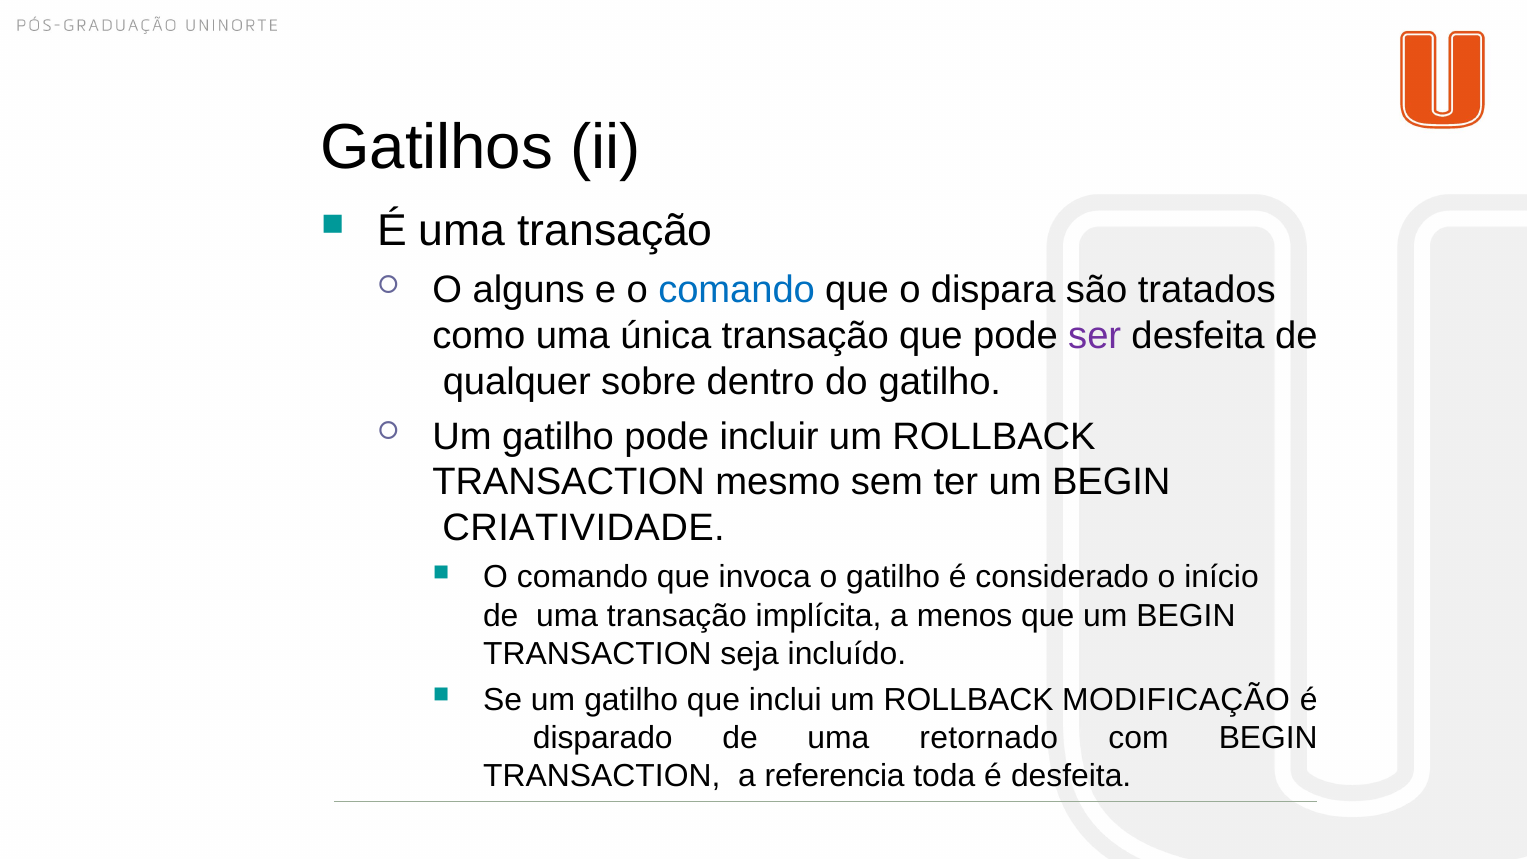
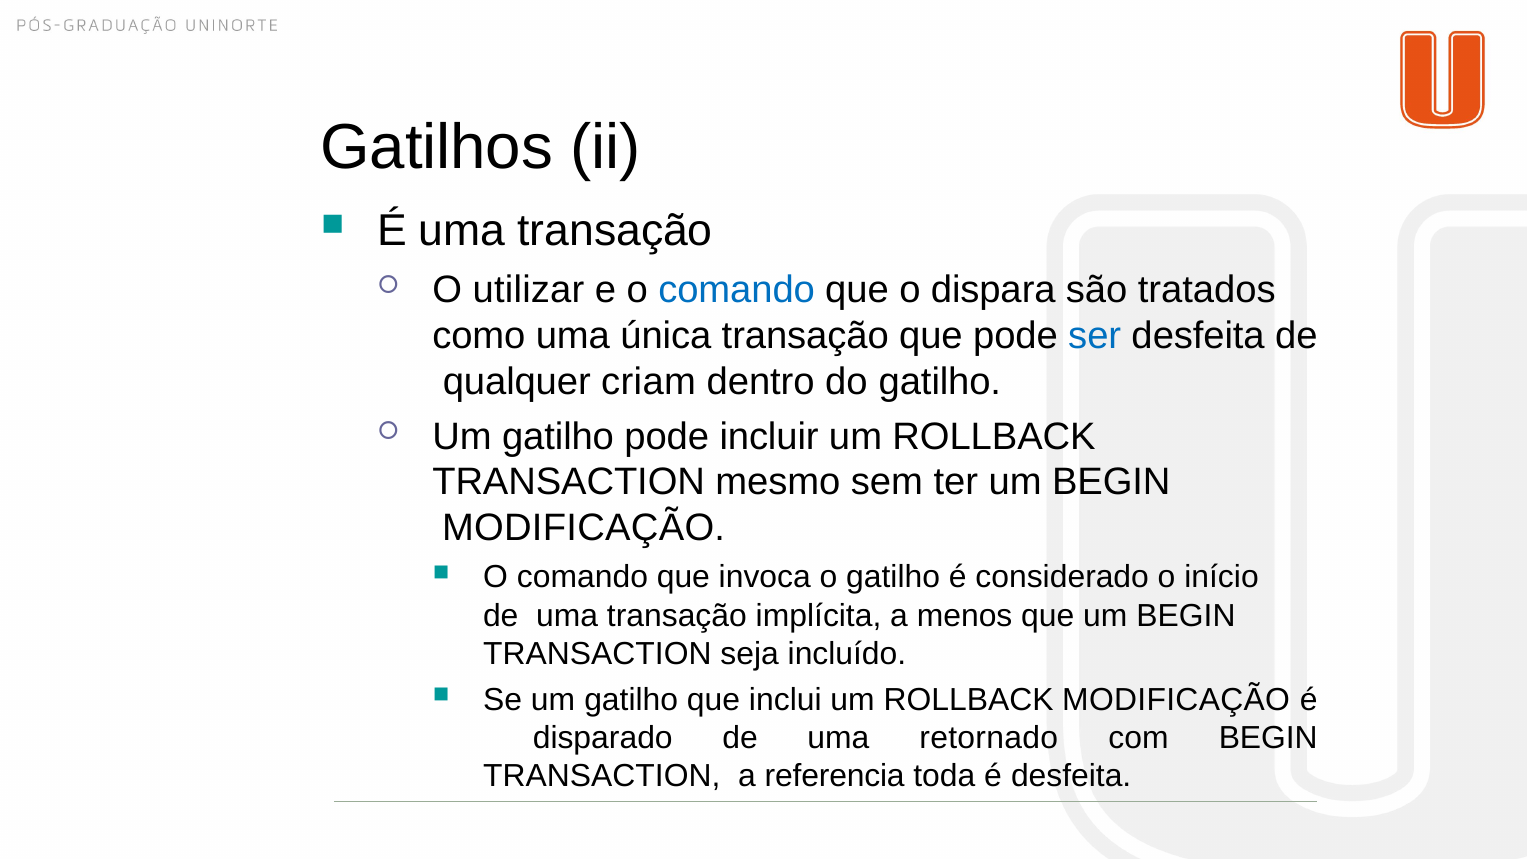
alguns: alguns -> utilizar (529, 290)
ser colour: purple -> blue (1095, 336)
sobre: sobre -> criam (649, 382)
CRIATIVIDADE: CRIATIVIDADE -> MODIFICAÇÃO (584, 528)
